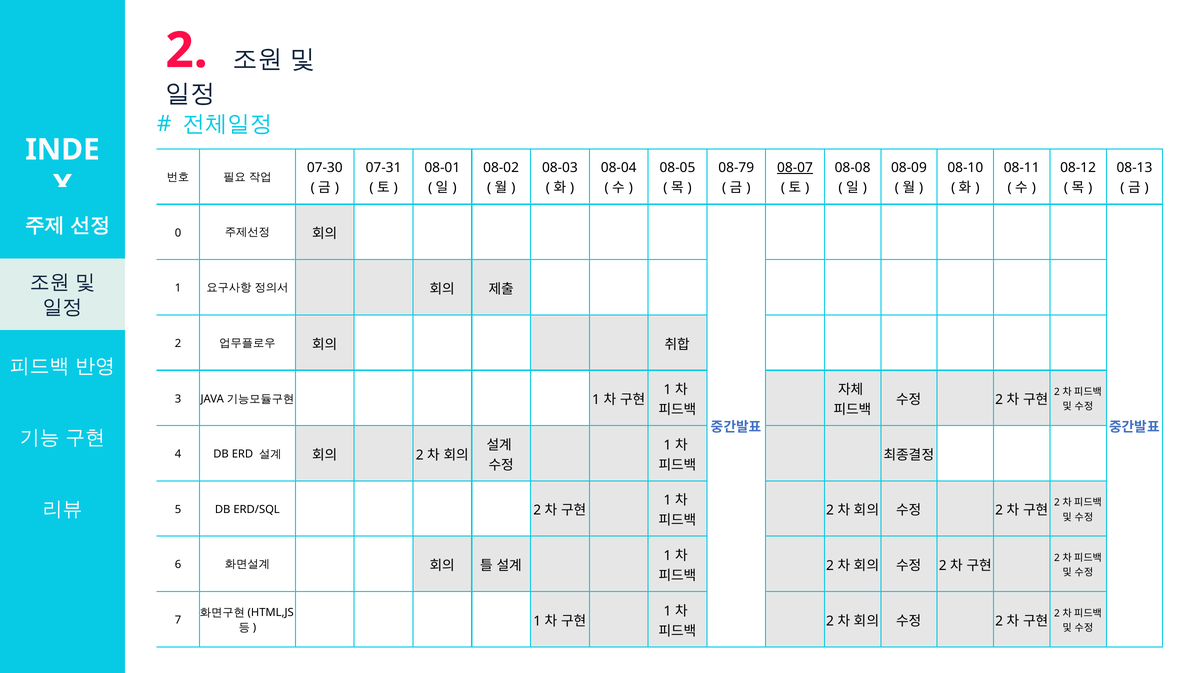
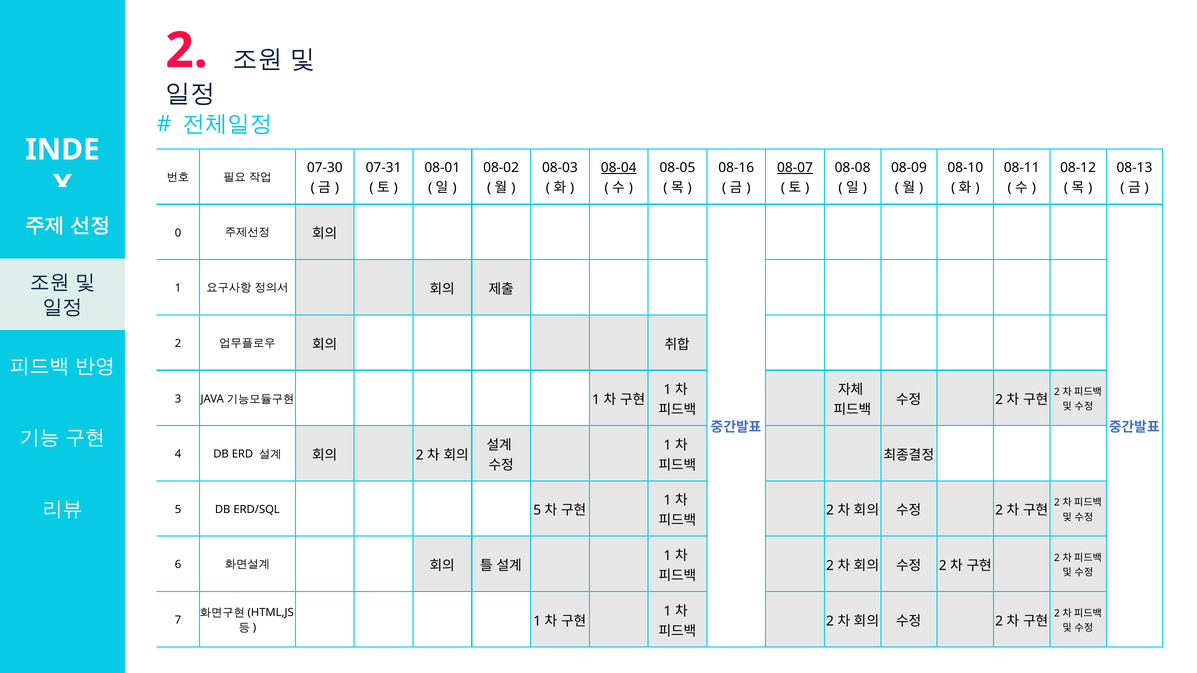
08-04 underline: none -> present (619, 168)
08-79: 08-79 -> 08-16 (736, 168)
ERD/SQL 2: 2 -> 5 (537, 511)
